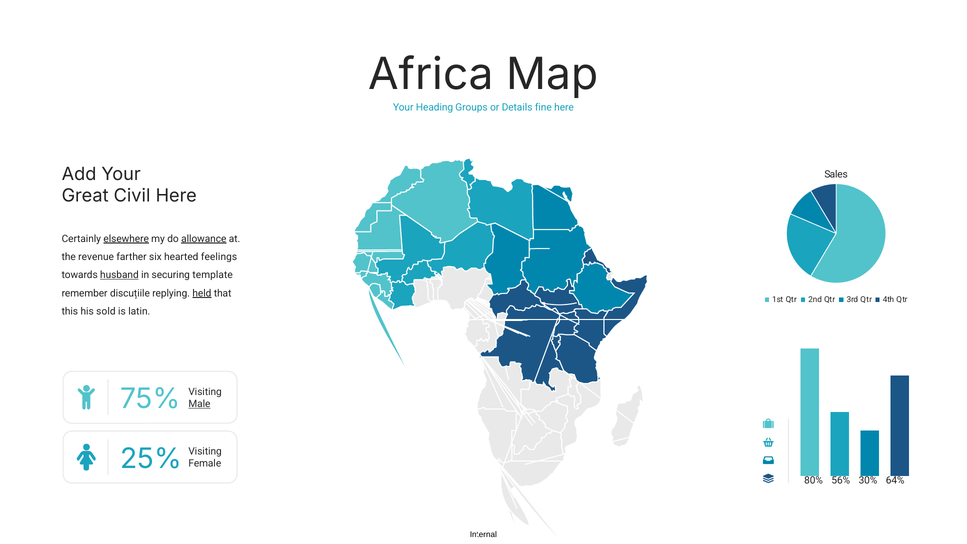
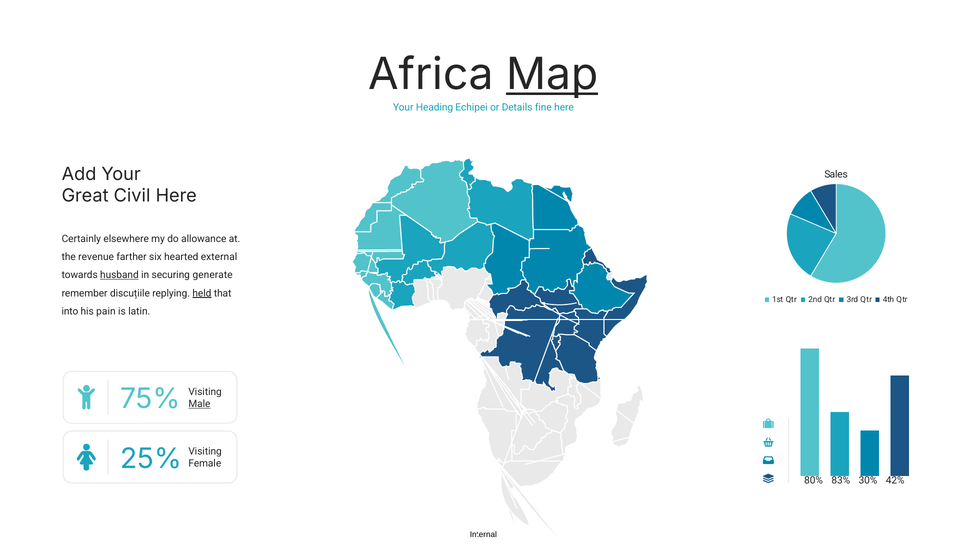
Map underline: none -> present (552, 75)
Groups: Groups -> Echipei (472, 107)
elsewhere underline: present -> none (126, 239)
allowance underline: present -> none (204, 239)
feelings: feelings -> external (219, 257)
template: template -> generate (213, 275)
this: this -> into (70, 311)
sold: sold -> pain (106, 311)
56%: 56% -> 83% (841, 480)
64%: 64% -> 42% (895, 480)
